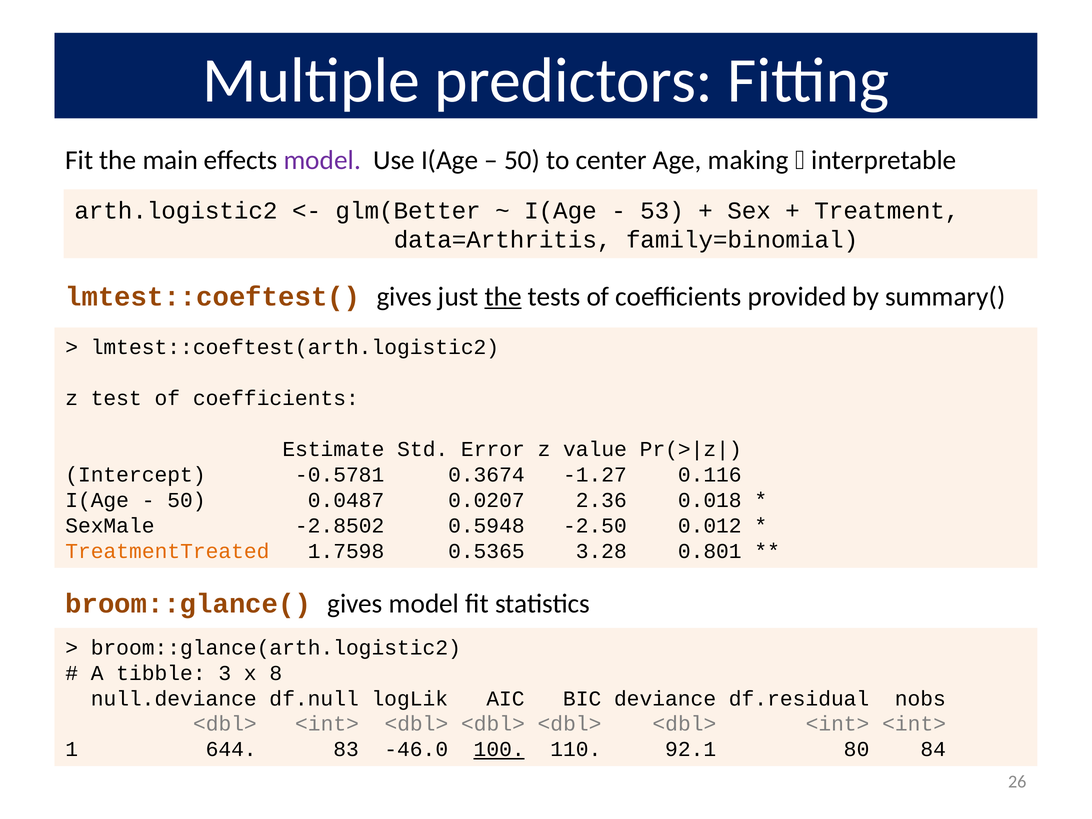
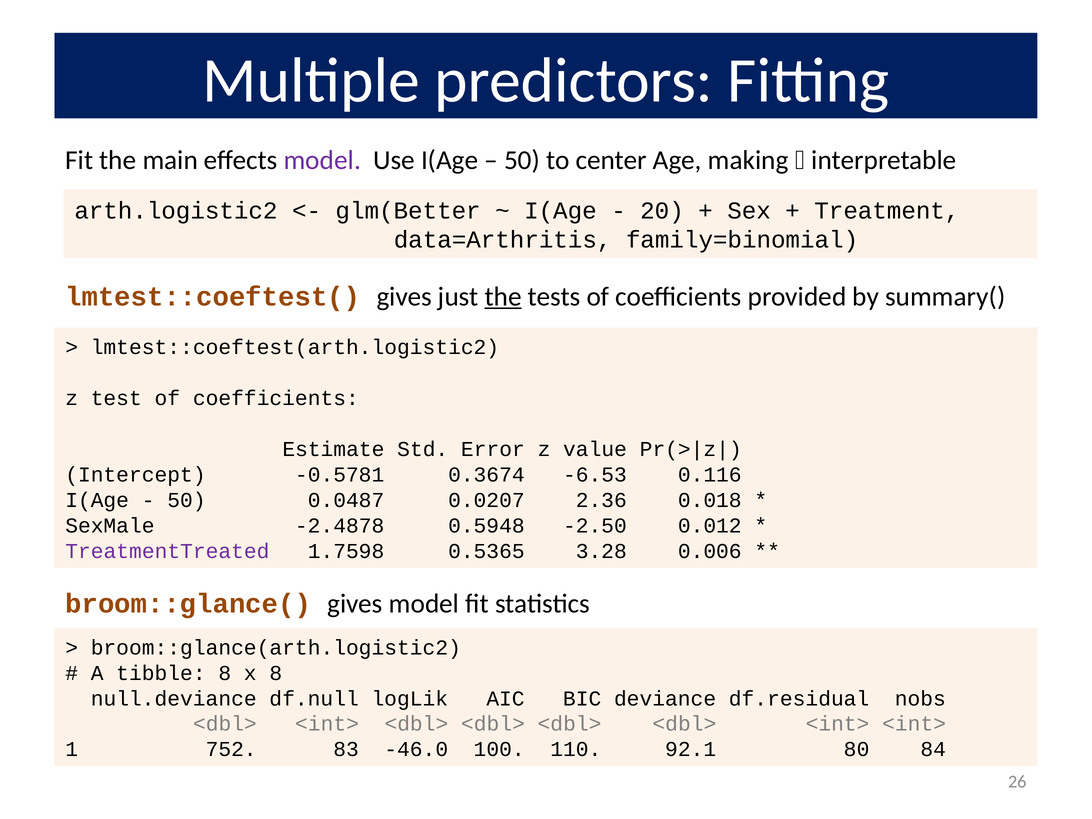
53: 53 -> 20 (662, 211)
-1.27: -1.27 -> -6.53 (595, 475)
-2.8502: -2.8502 -> -2.4878 (340, 526)
TreatmentTreated colour: orange -> purple (167, 551)
0.801: 0.801 -> 0.006 (710, 551)
tibble 3: 3 -> 8 (225, 673)
644: 644 -> 752 (231, 749)
100 underline: present -> none (499, 749)
